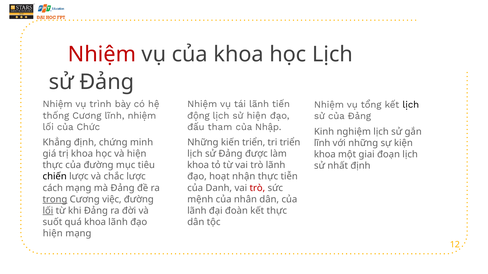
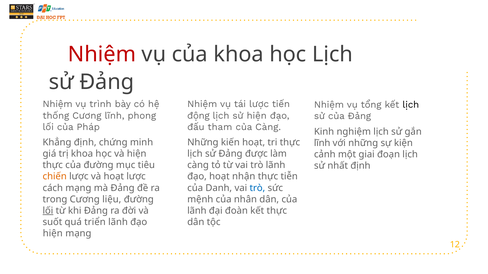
tái lãnh: lãnh -> lược (259, 104)
lĩnh nhiệm: nhiệm -> phong (142, 116)
Chức: Chức -> Pháp (88, 127)
của Nhập: Nhập -> Càng (268, 127)
kiến triển: triển -> hoạt (254, 143)
tri triển: triển -> thực (290, 143)
khoa: khoa -> cảnh (325, 155)
khoa: khoa -> càng (198, 165)
chiến colour: black -> orange (55, 177)
và chắc: chắc -> hoạt (114, 177)
trò colour: red -> blue (257, 188)
trong underline: present -> none (55, 200)
việc: việc -> liệu (112, 200)
quá khoa: khoa -> triển (95, 222)
